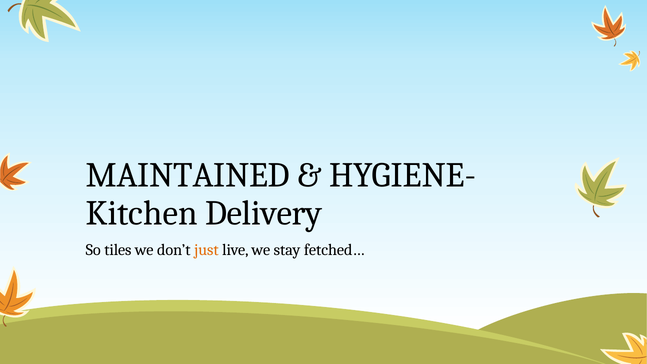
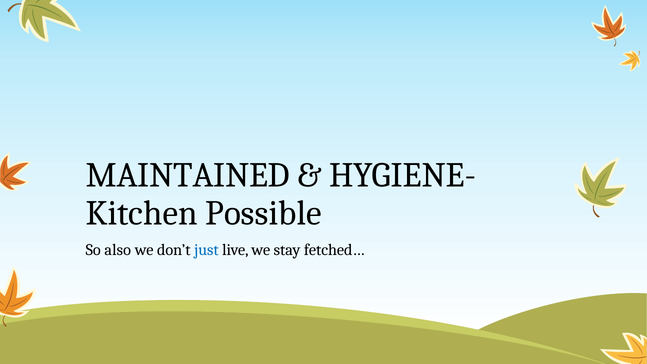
Delivery: Delivery -> Possible (264, 213)
tiles: tiles -> also (118, 250)
just colour: orange -> blue (206, 250)
